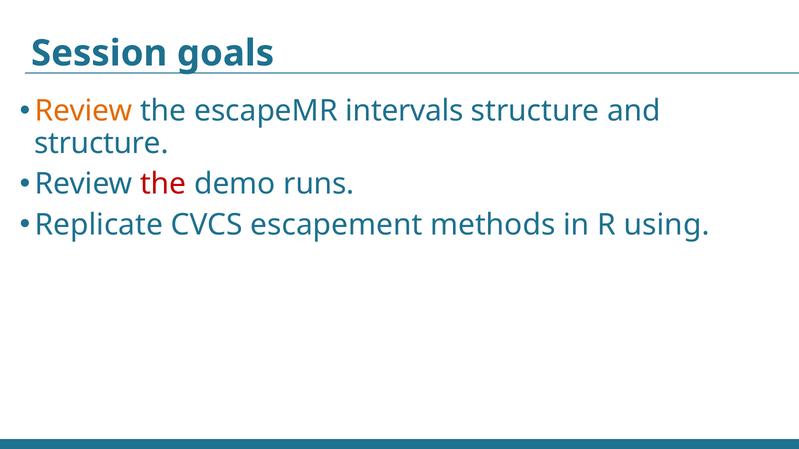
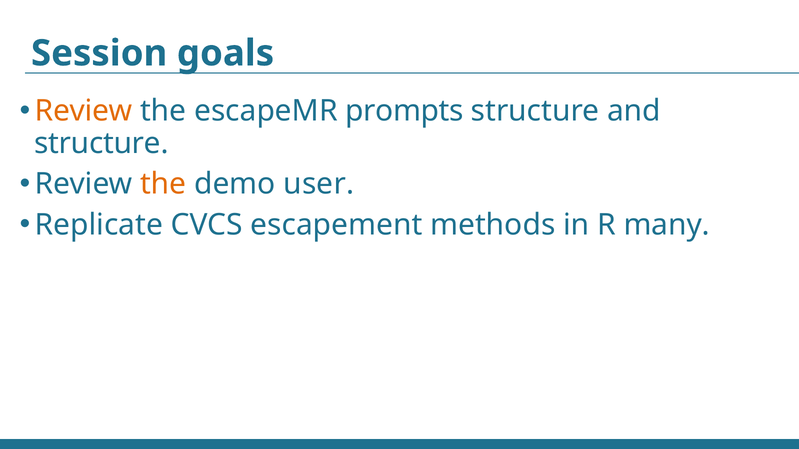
intervals: intervals -> prompts (404, 111)
the colour: red -> orange (163, 184)
runs: runs -> user (319, 184)
using: using -> many (667, 225)
